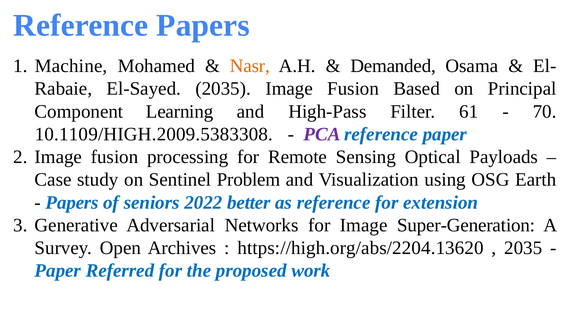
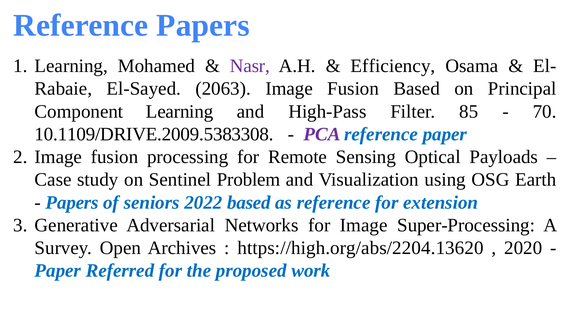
Machine: Machine -> Learning (71, 66)
Nasr colour: orange -> purple (250, 66)
Demanded: Demanded -> Efficiency (393, 66)
El-Sayed 2035: 2035 -> 2063 (223, 89)
61: 61 -> 85 (469, 112)
10.1109/HIGH.2009.5383308: 10.1109/HIGH.2009.5383308 -> 10.1109/DRIVE.2009.5383308 (154, 134)
2022 better: better -> based (249, 203)
Super-Generation: Super-Generation -> Super-Processing (466, 226)
2035: 2035 -> 2020 (523, 248)
